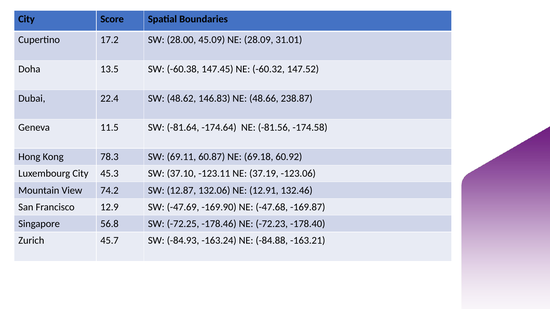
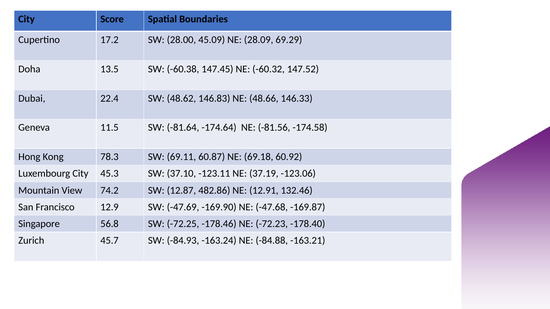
31.01: 31.01 -> 69.29 (289, 40)
238.87: 238.87 -> 146.33 (297, 98)
132.06: 132.06 -> 482.86 (214, 191)
